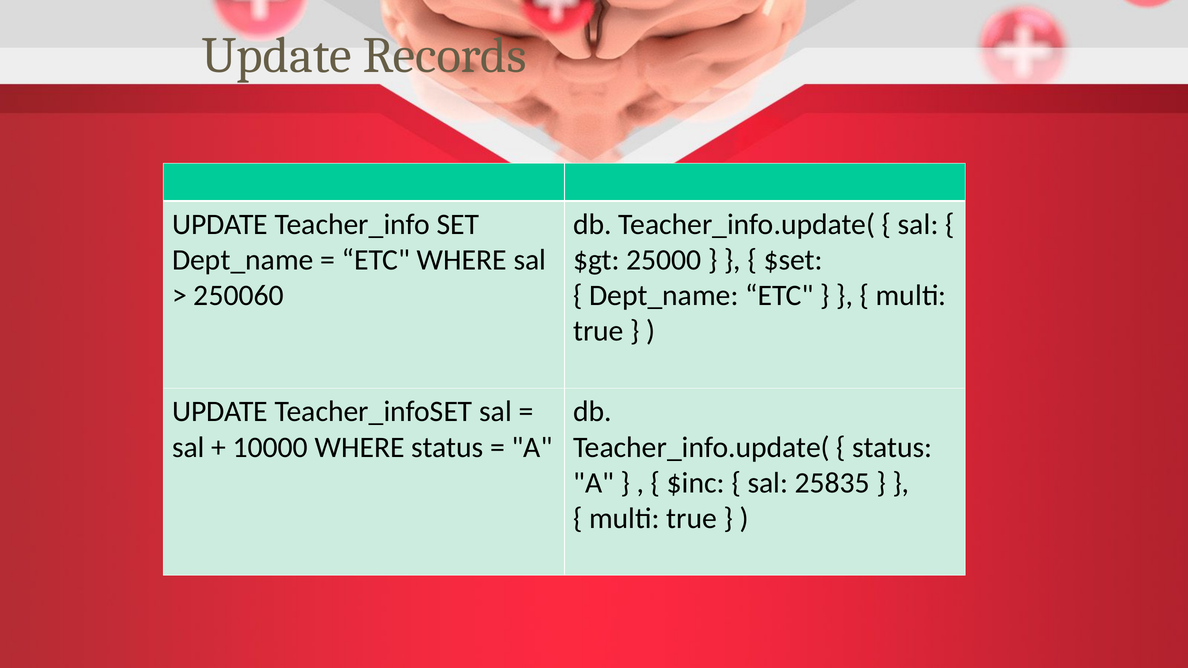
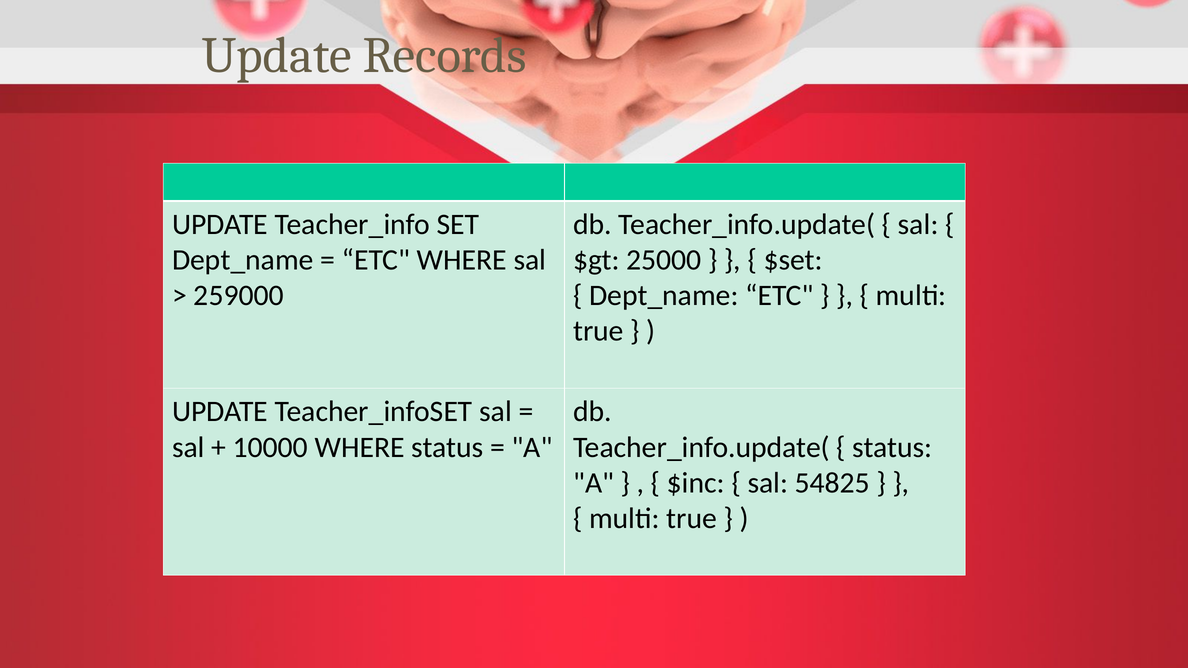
250060: 250060 -> 259000 (239, 296)
25835: 25835 -> 54825 (832, 483)
